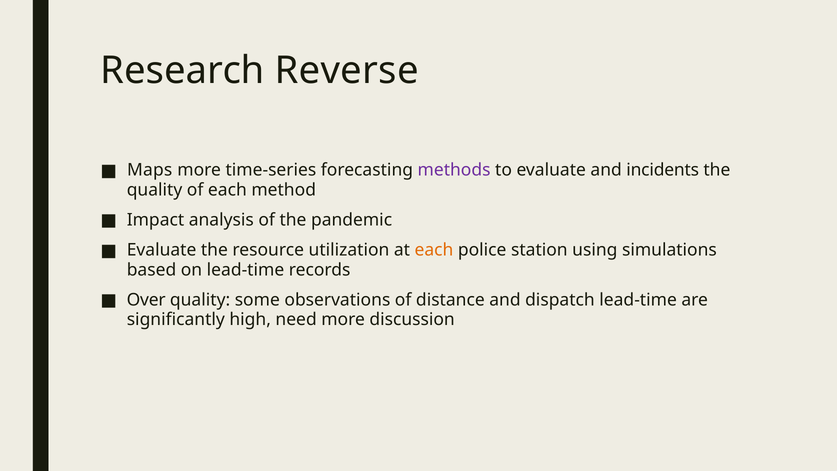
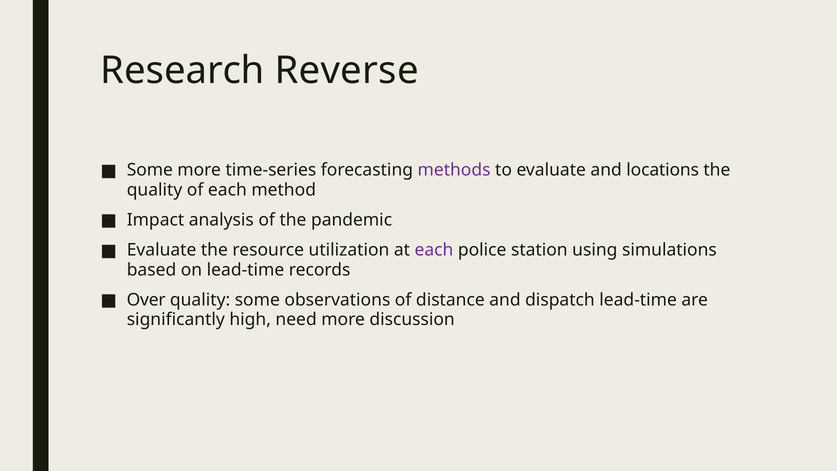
Maps: Maps -> Some (150, 170)
incidents: incidents -> locations (663, 170)
each colour: orange -> purple (434, 250)
